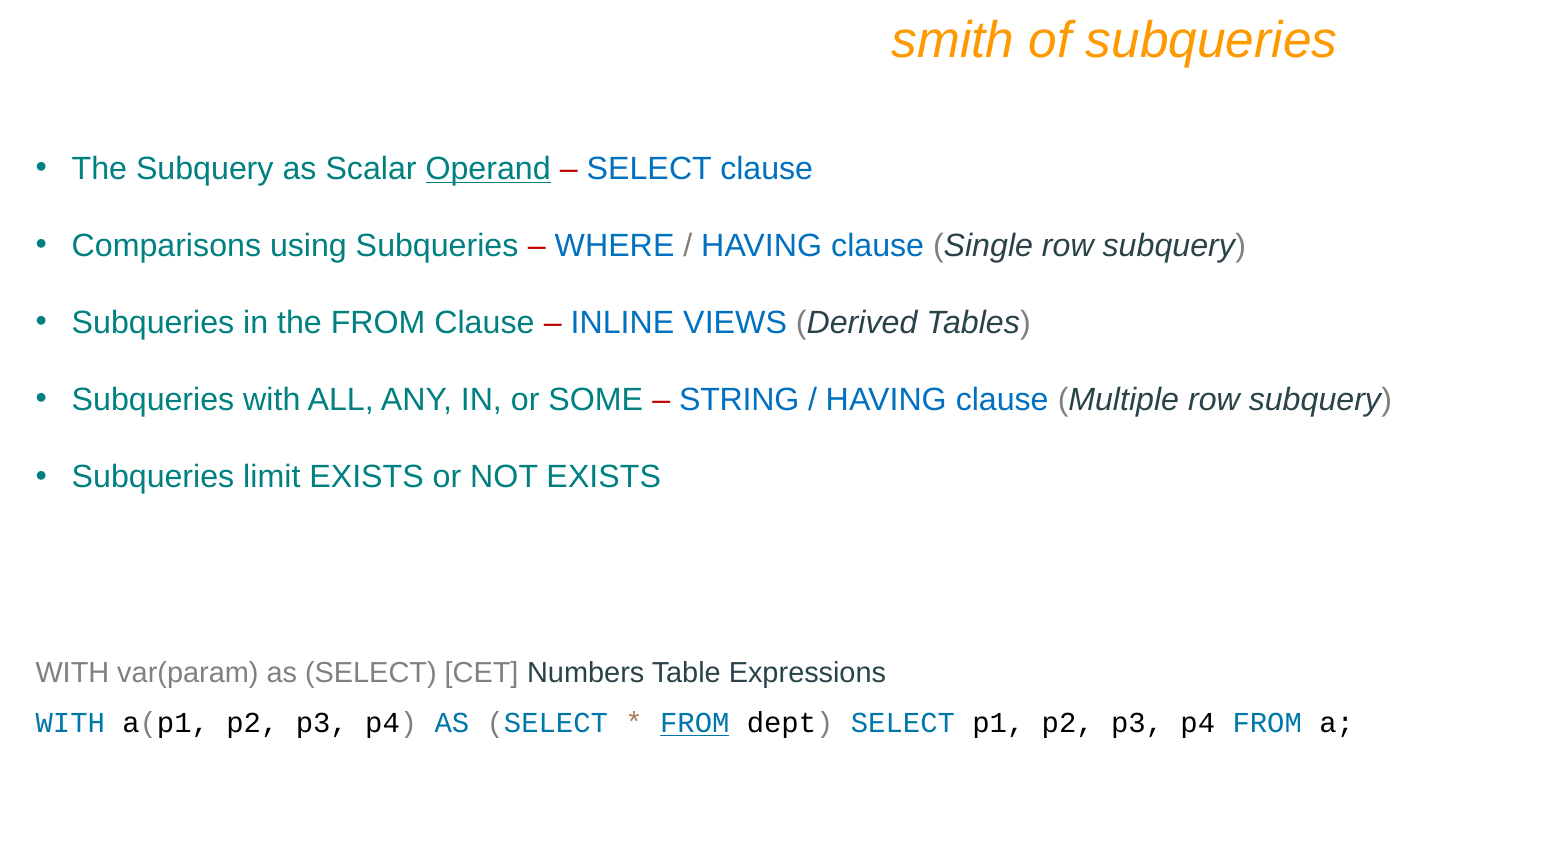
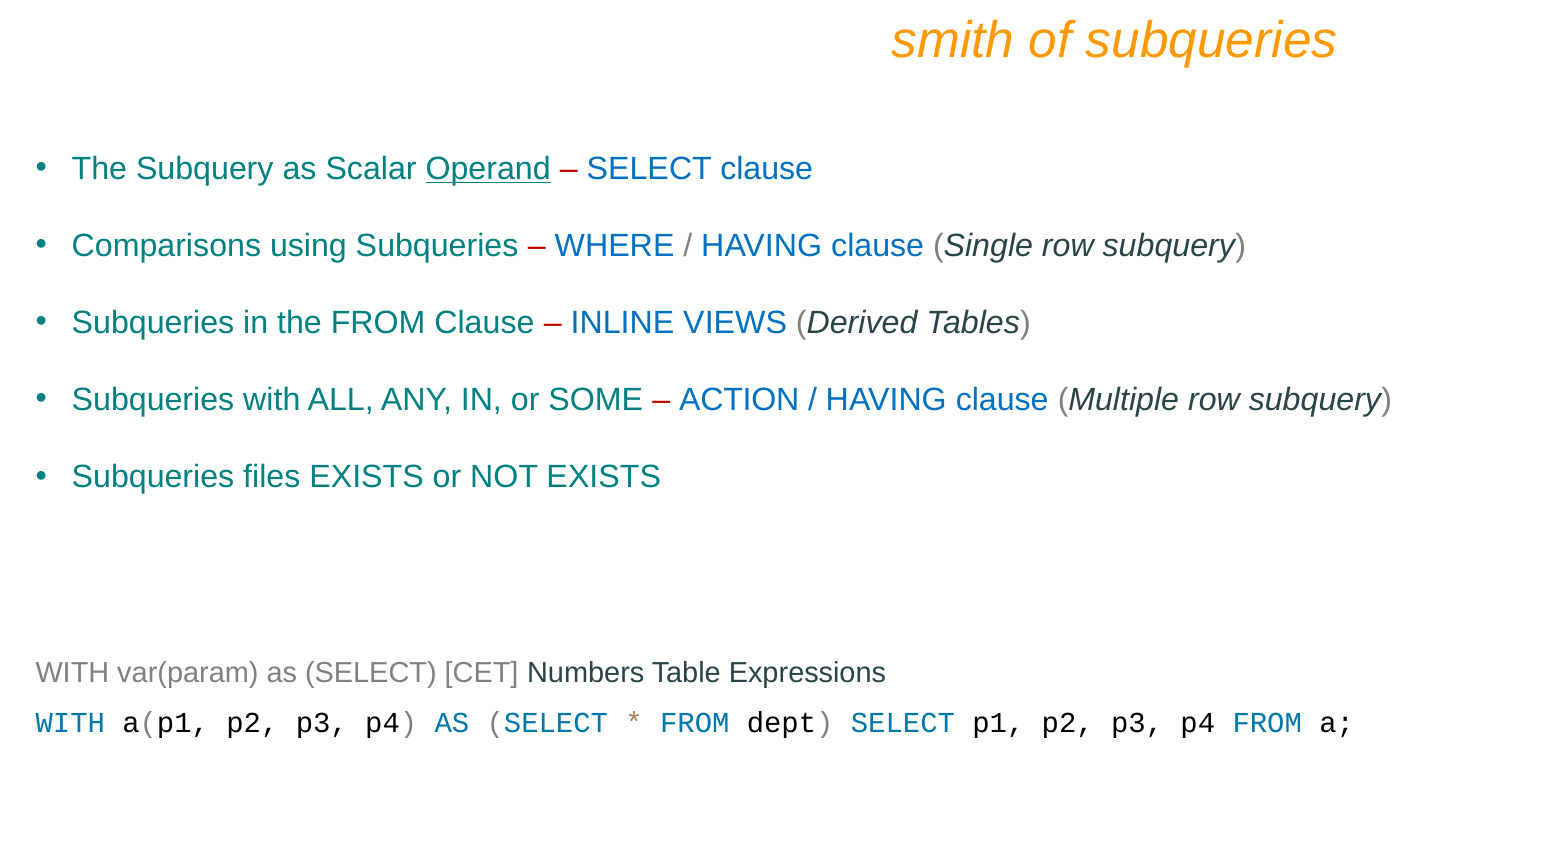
STRING: STRING -> ACTION (739, 400)
limit: limit -> files (272, 477)
FROM underline: present -> none (695, 723)
